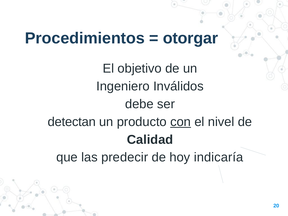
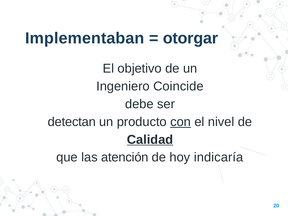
Procedimientos: Procedimientos -> Implementaban (85, 38)
Inválidos: Inválidos -> Coincide (178, 86)
Calidad underline: none -> present (150, 140)
predecir: predecir -> atención (125, 157)
